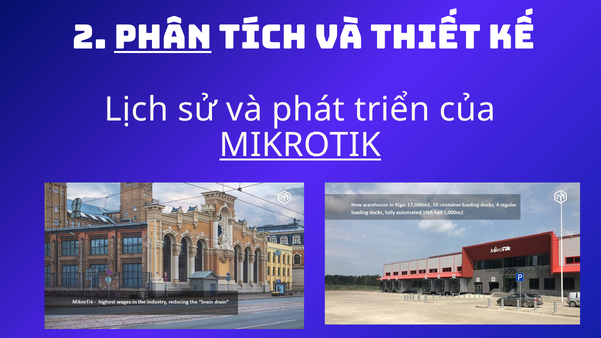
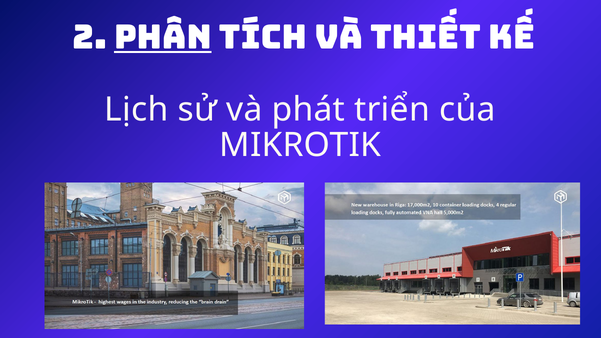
MIKROTIK underline: present -> none (300, 145)
